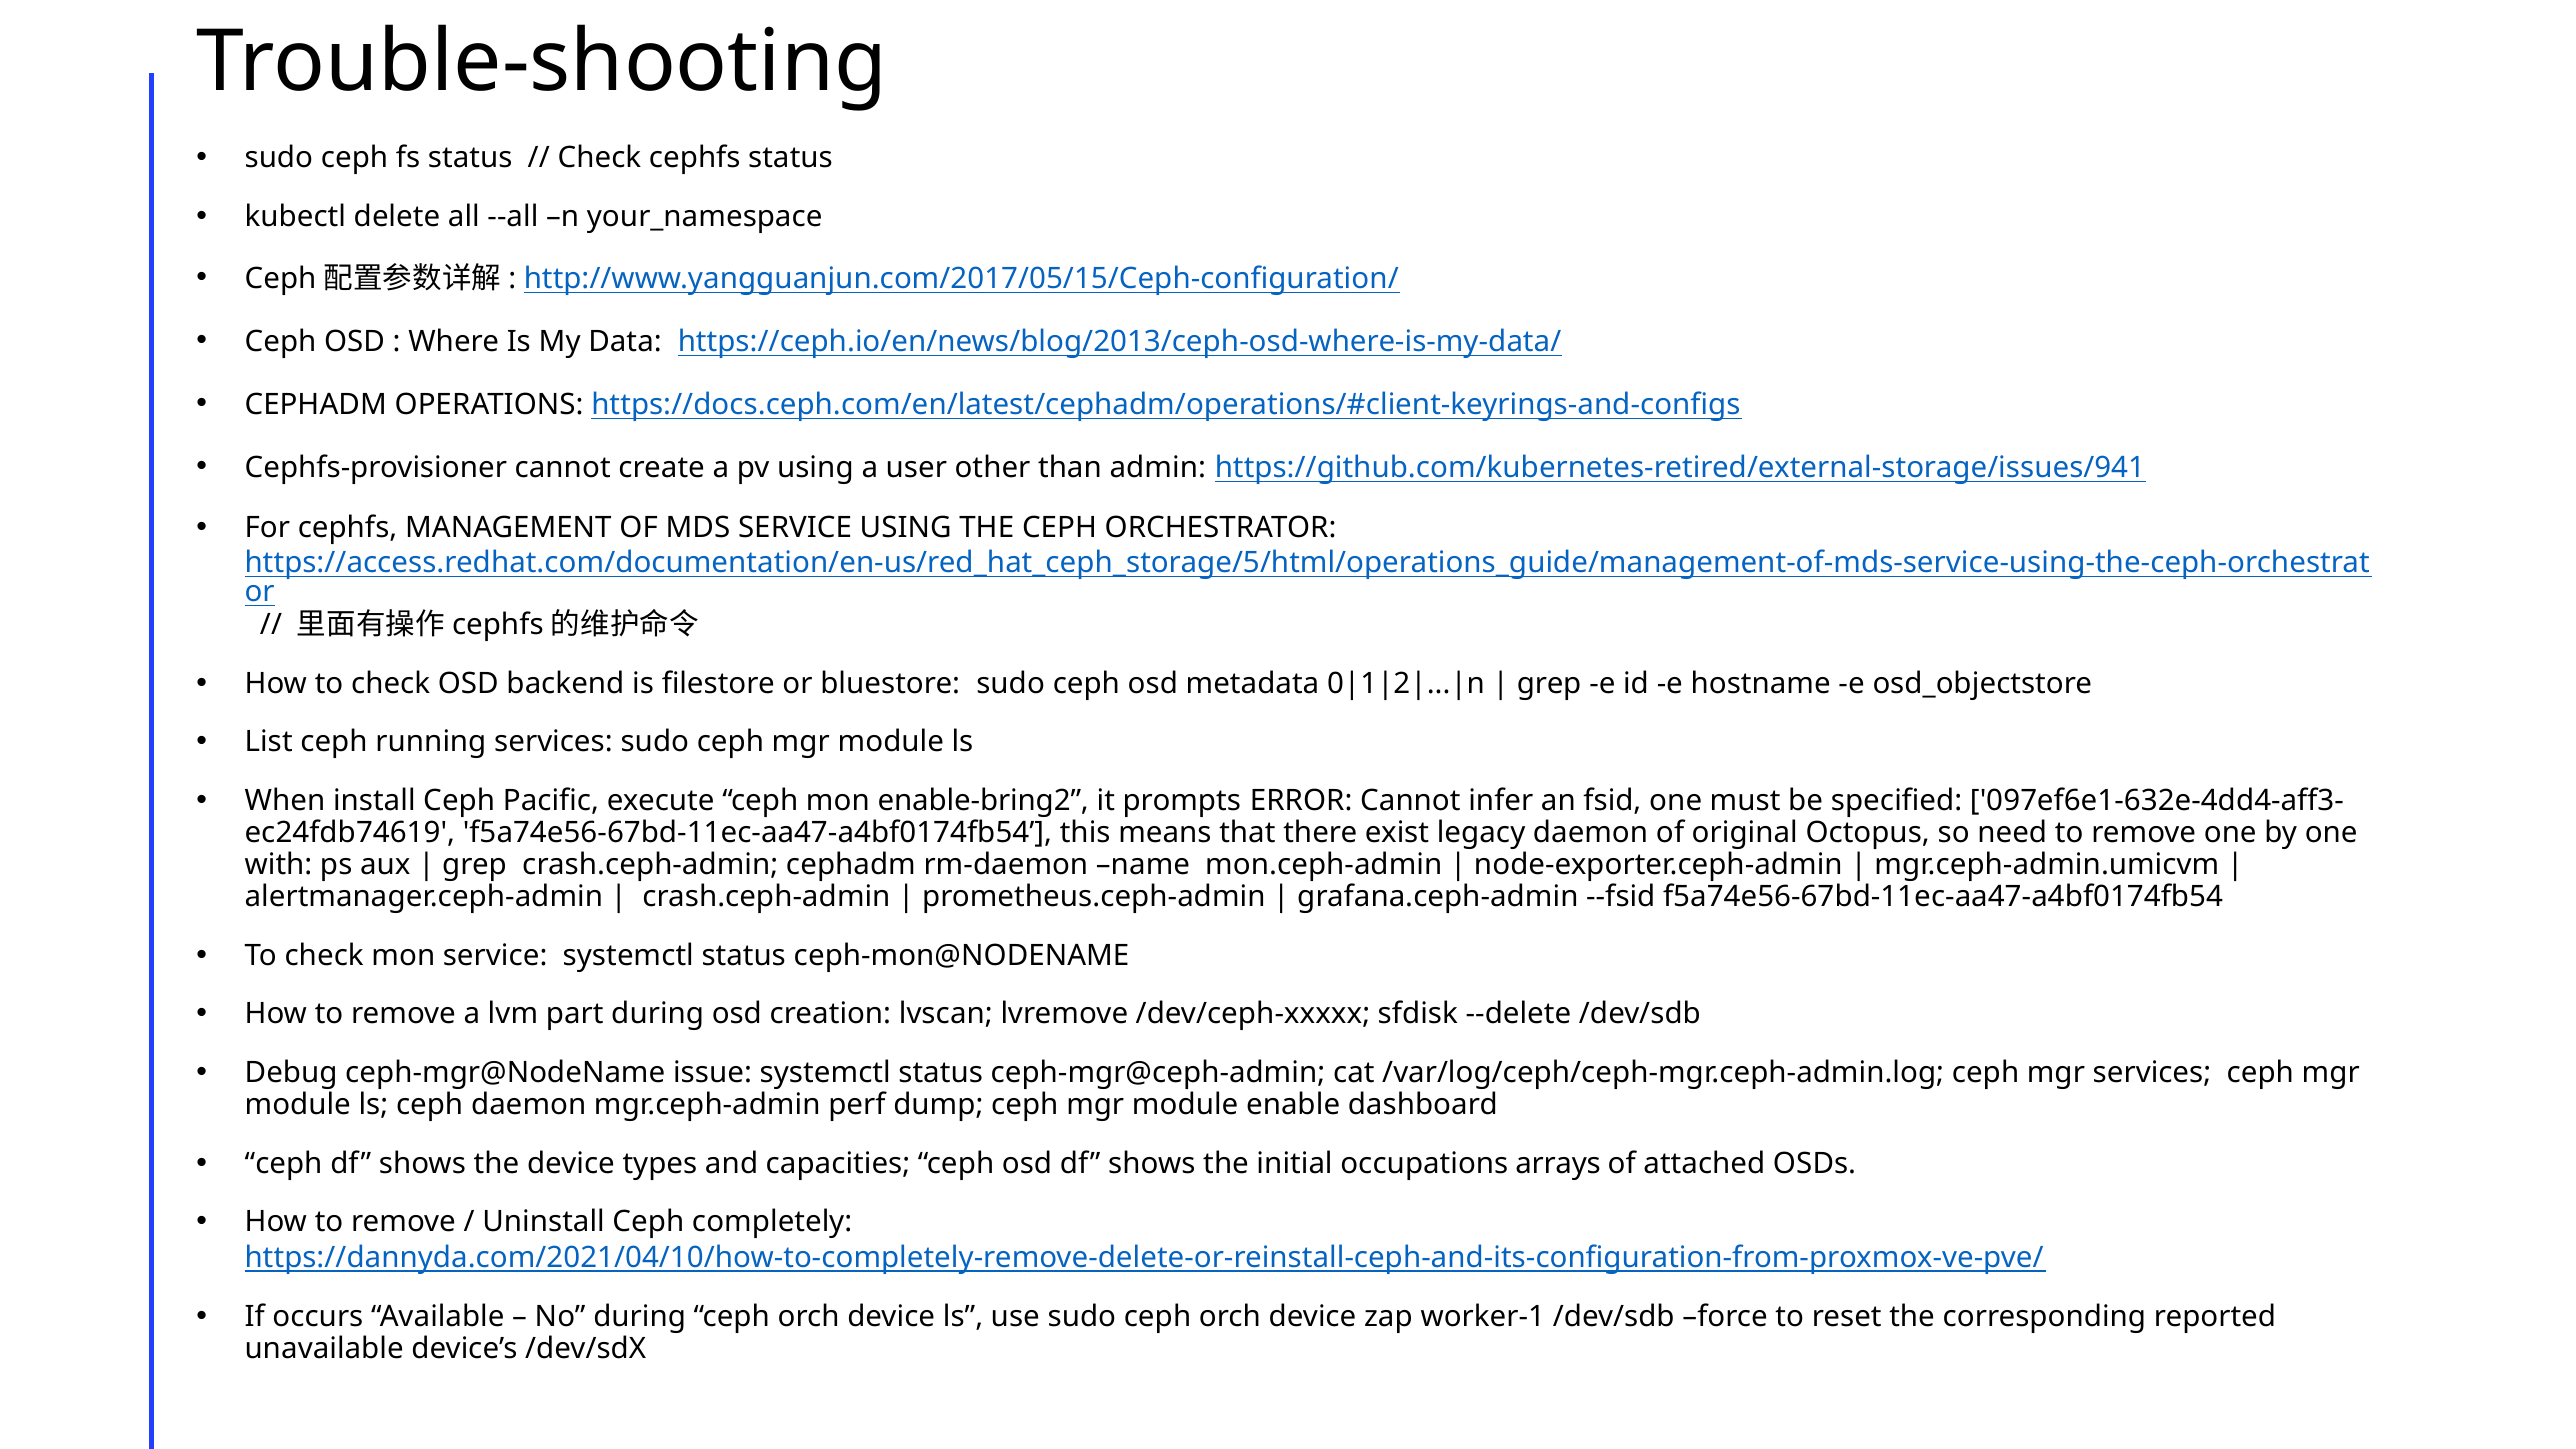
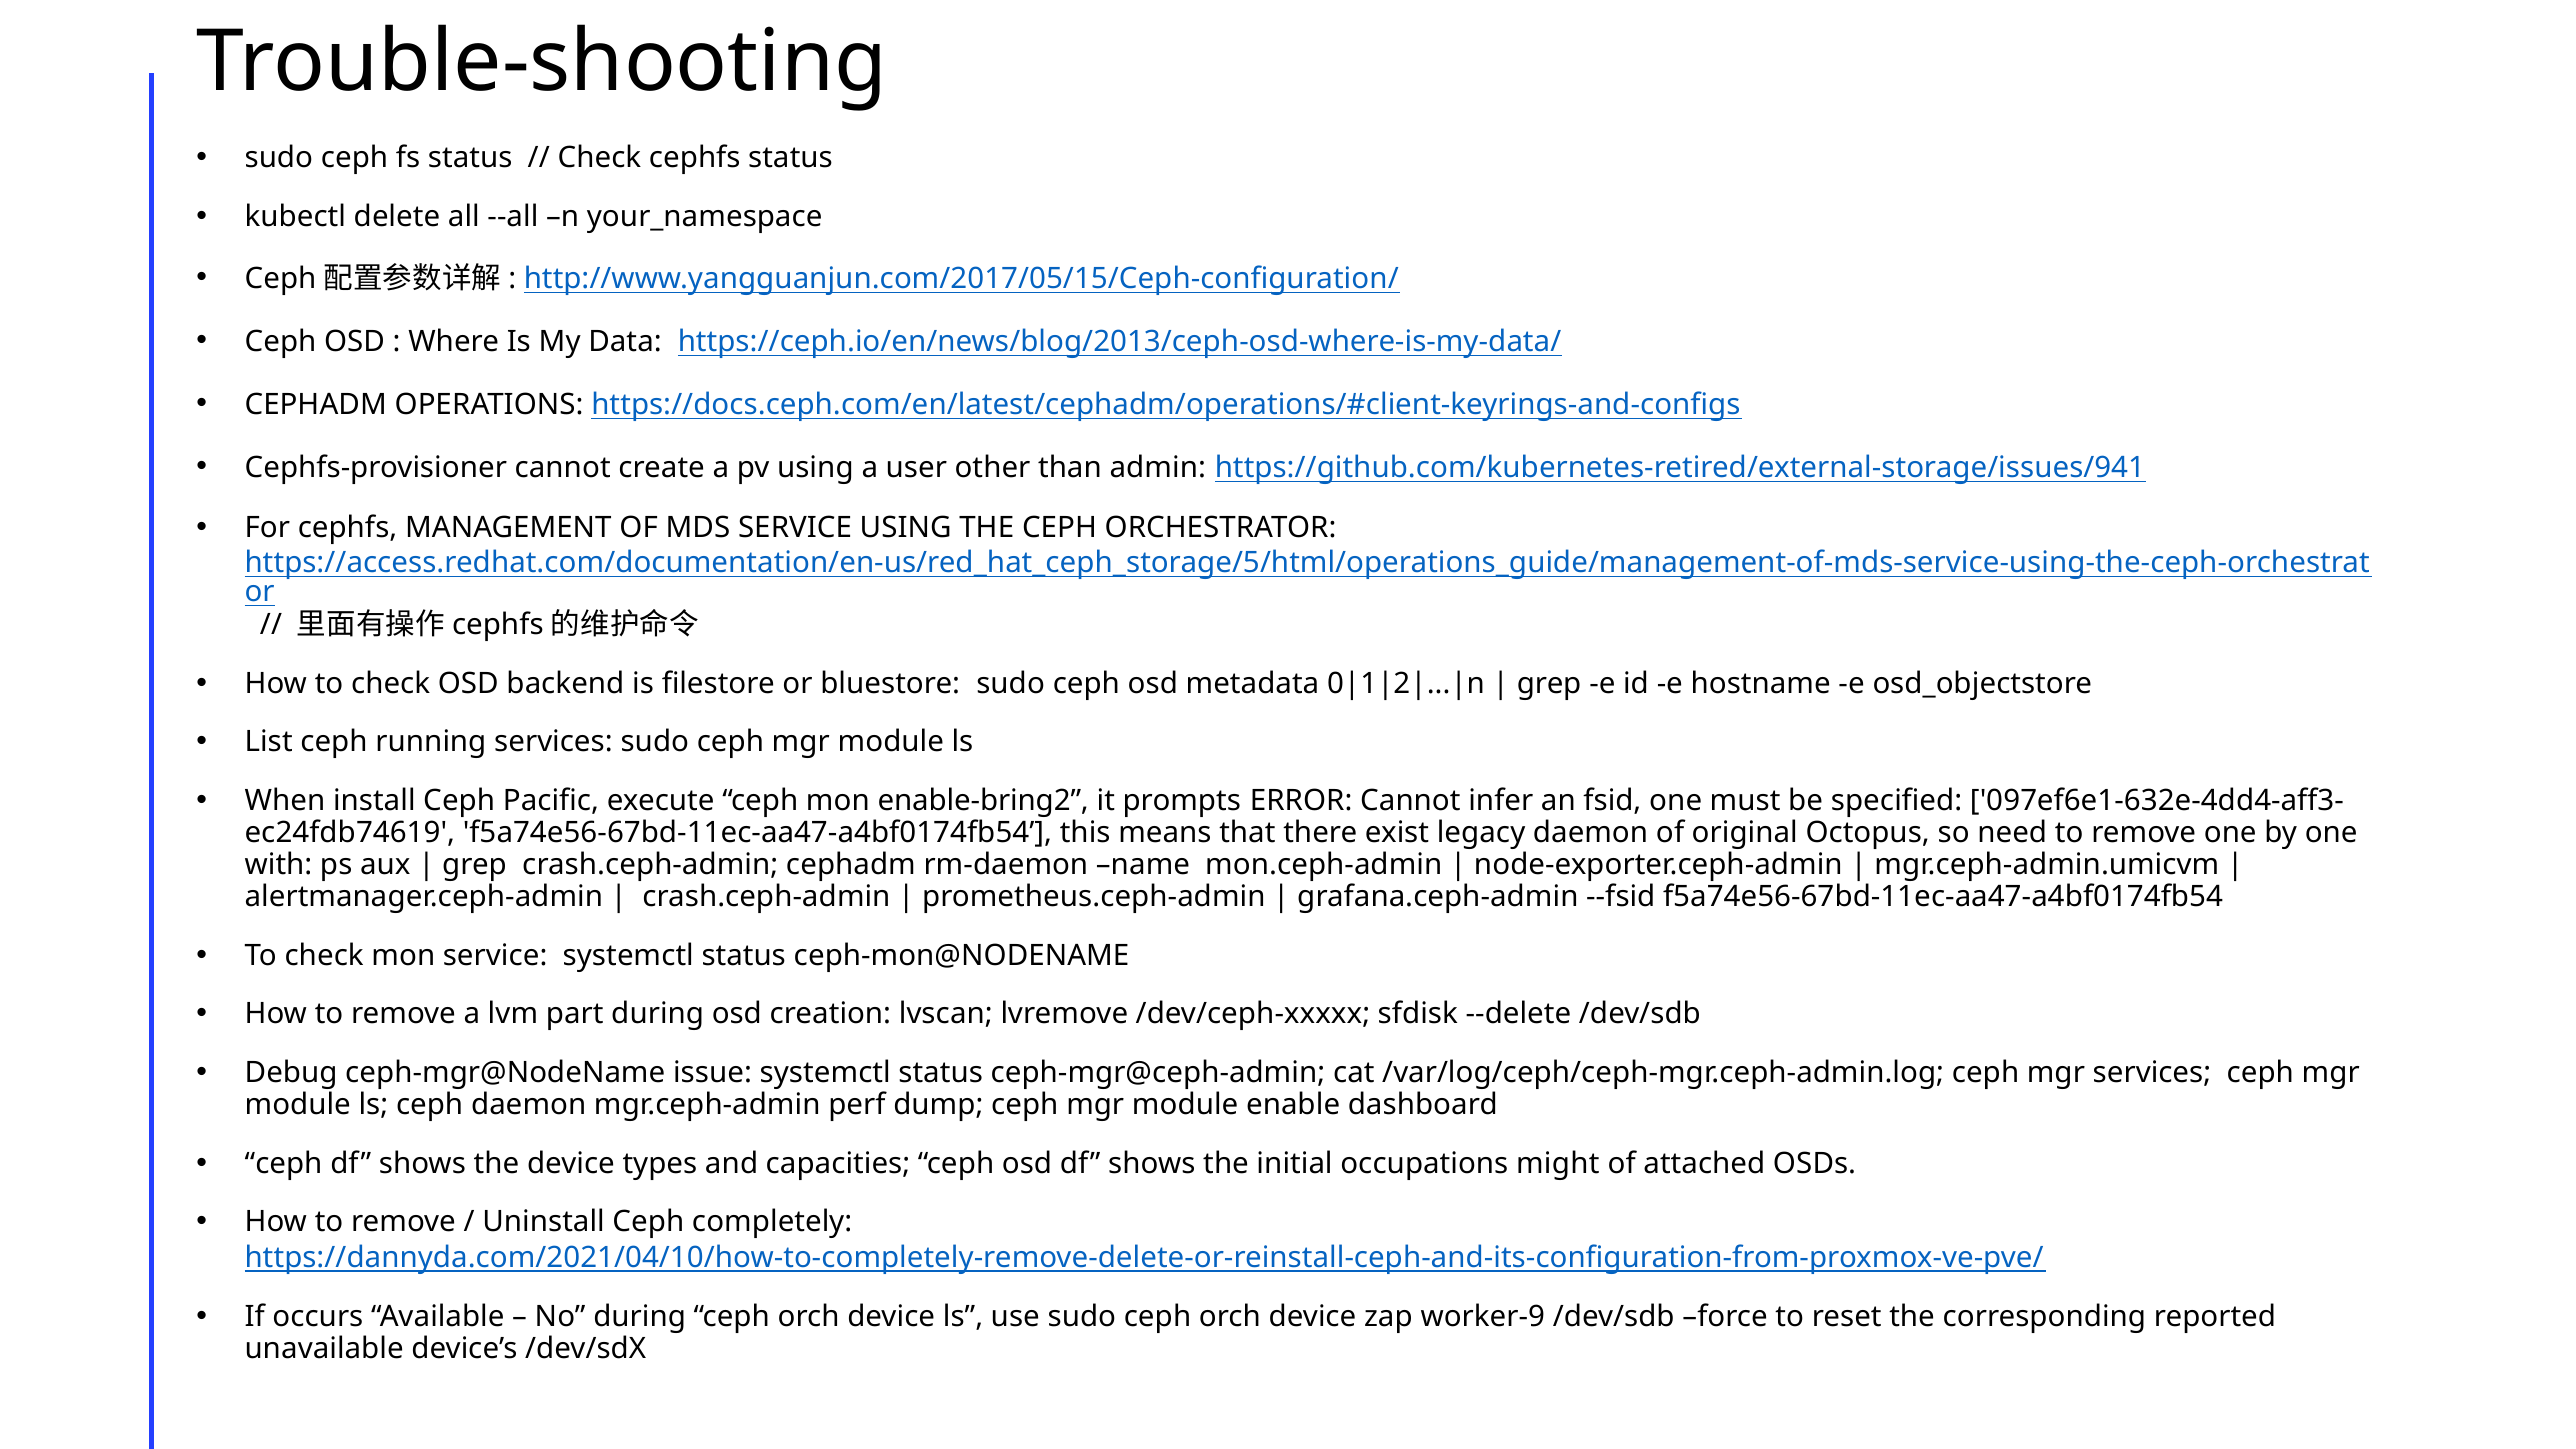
arrays: arrays -> might (1558, 1163)
worker-1: worker-1 -> worker-9 (1483, 1317)
